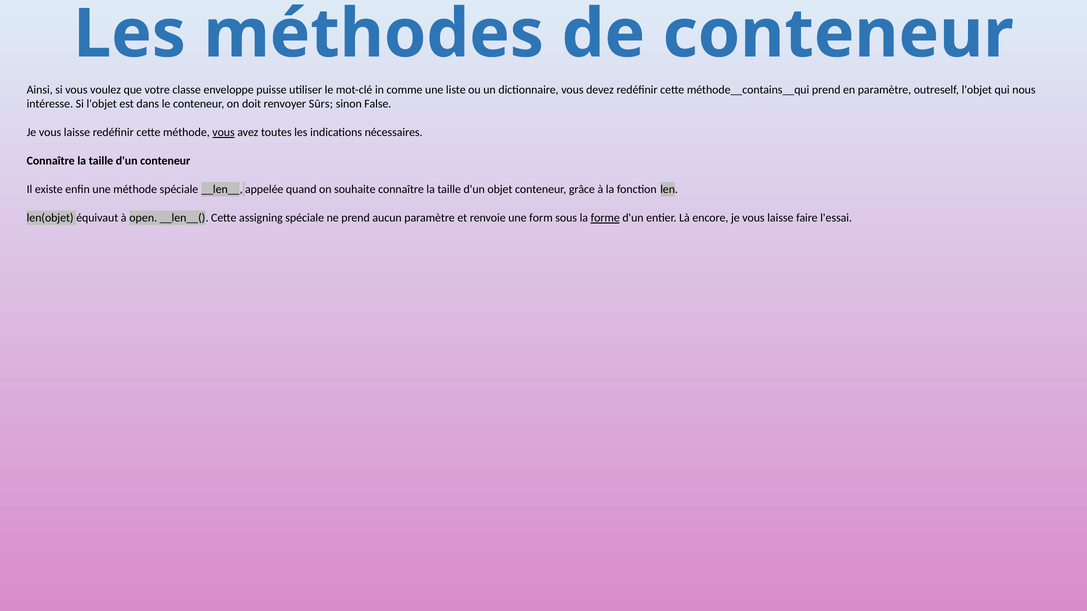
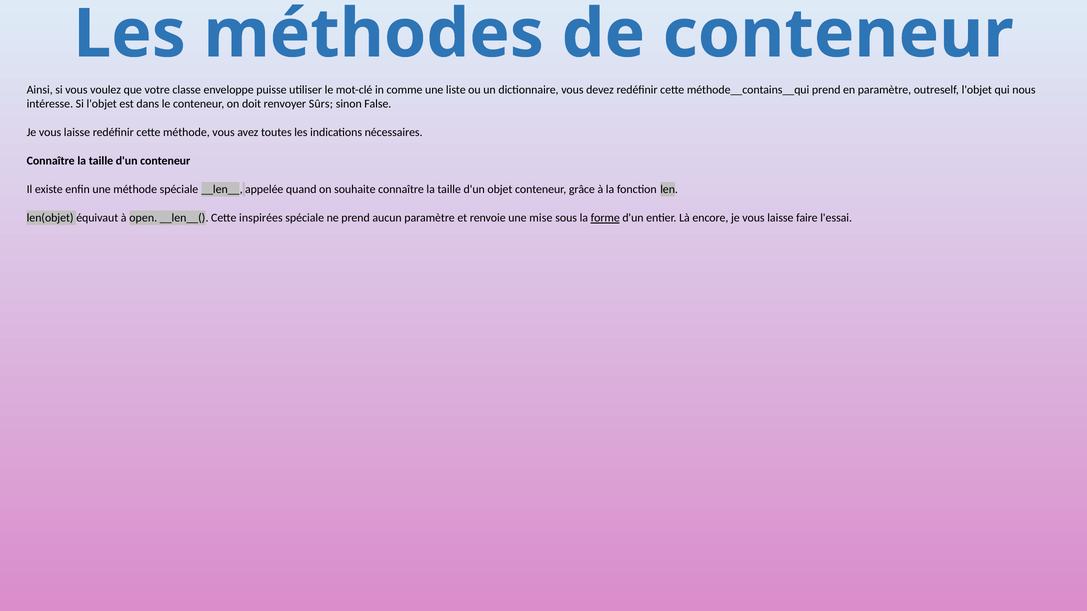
vous underline: present -> none (223, 132)
assigning: assigning -> inspirées (261, 218)
form: form -> mise (541, 218)
